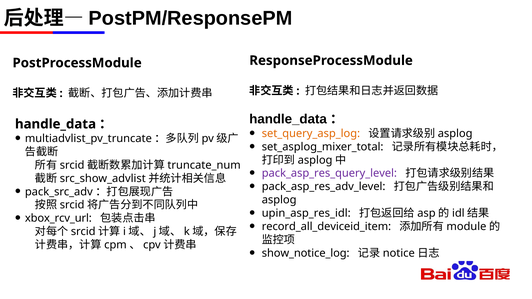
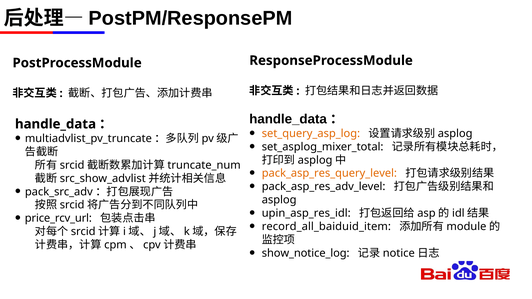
pack_asp_res_query_level colour: purple -> orange (329, 173)
xbox_rcv_url: xbox_rcv_url -> price_rcv_url (58, 218)
record_all_deviceid_item: record_all_deviceid_item -> record_all_baiduid_item (326, 227)
